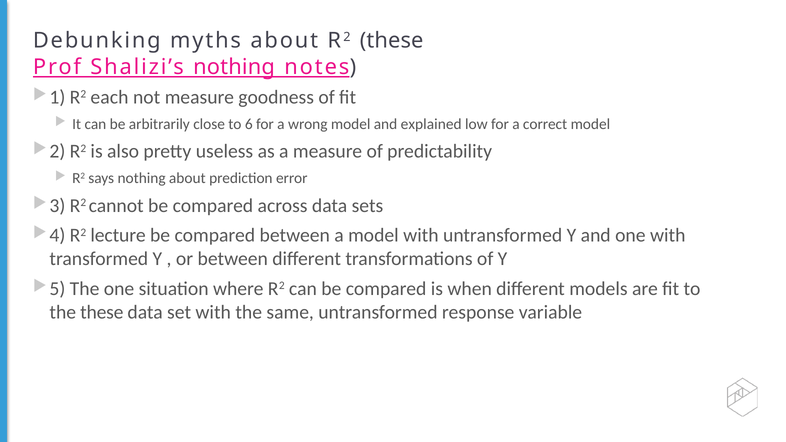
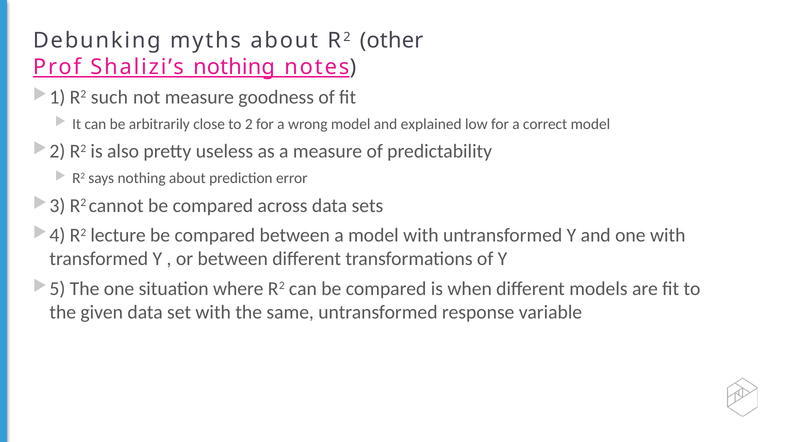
R2 these: these -> other (392, 41)
each: each -> such (109, 97)
6: 6 -> 2 (249, 124)
the these: these -> given (102, 312)
